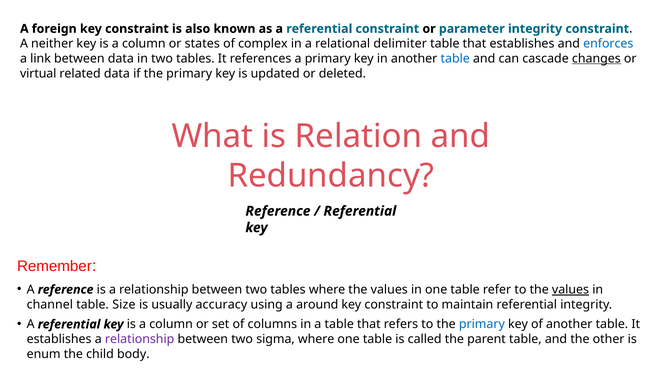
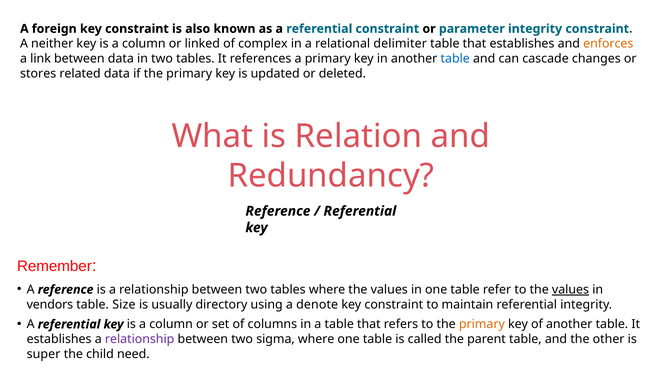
states: states -> linked (202, 44)
enforces colour: blue -> orange (608, 44)
changes underline: present -> none (596, 59)
virtual: virtual -> stores (38, 73)
channel: channel -> vendors (50, 305)
accuracy: accuracy -> directory (221, 305)
around: around -> denote (317, 305)
primary colour: blue -> orange (482, 325)
enum: enum -> super (44, 354)
body: body -> need (133, 354)
